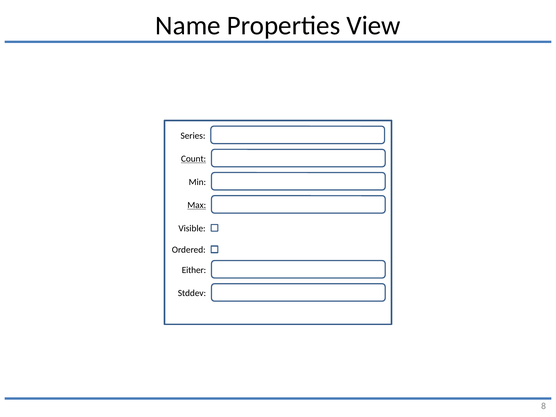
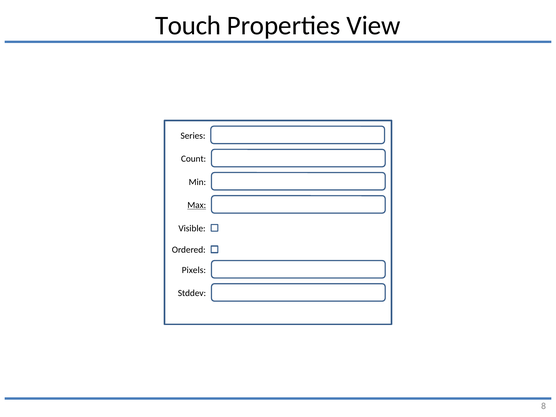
Name: Name -> Touch (188, 26)
Count underline: present -> none (194, 159)
Either: Either -> Pixels (194, 270)
